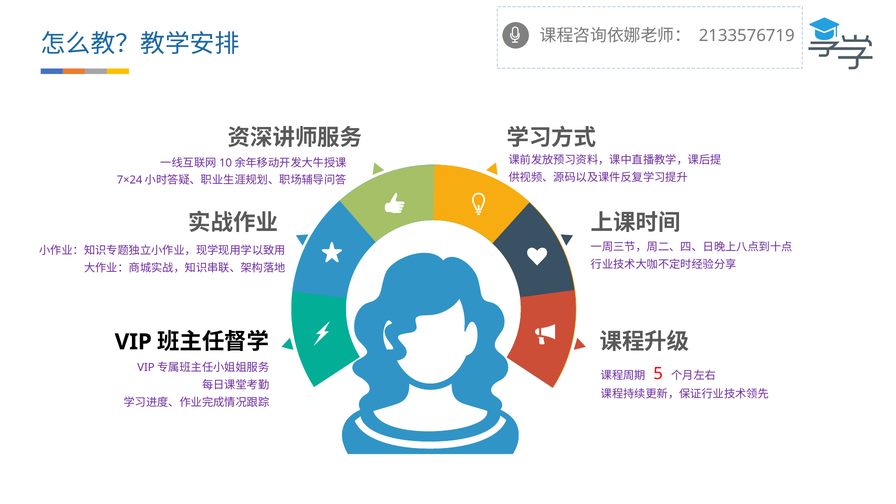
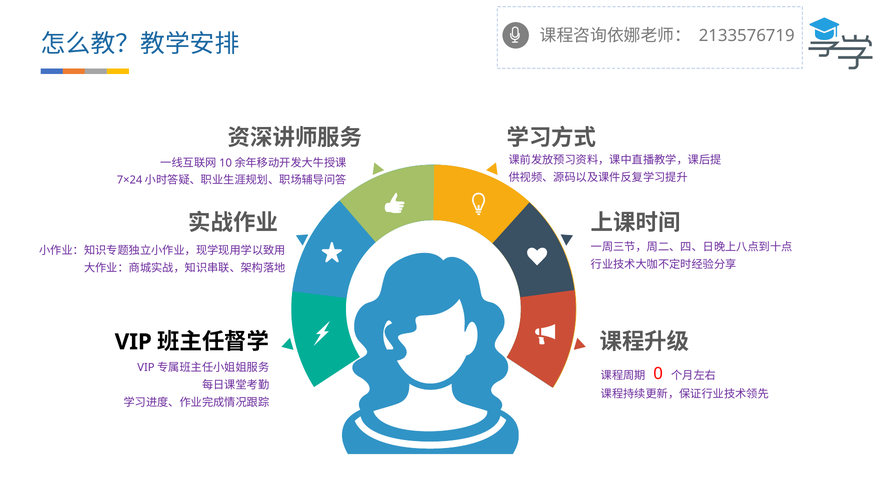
5: 5 -> 0 (658, 373)
